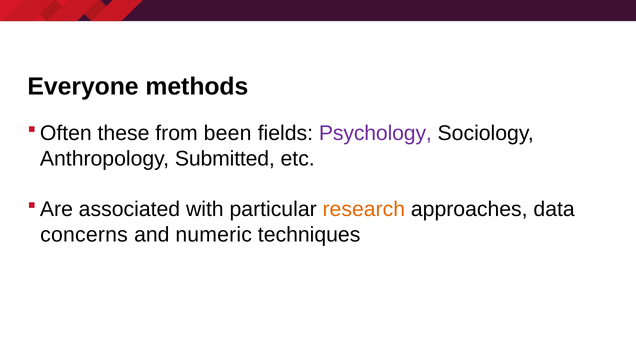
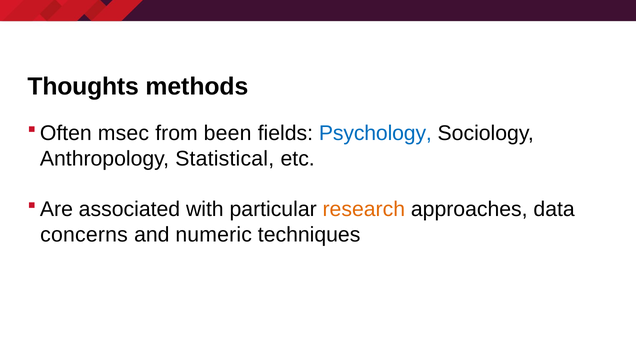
Everyone: Everyone -> Thoughts (83, 87)
these: these -> msec (123, 133)
Psychology colour: purple -> blue (375, 133)
Submitted: Submitted -> Statistical (225, 158)
